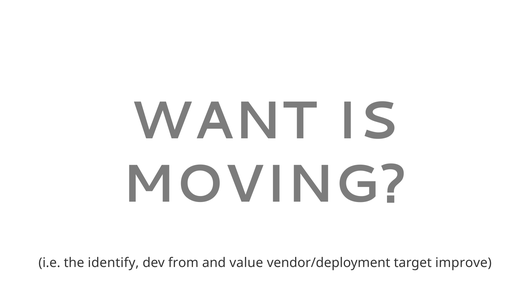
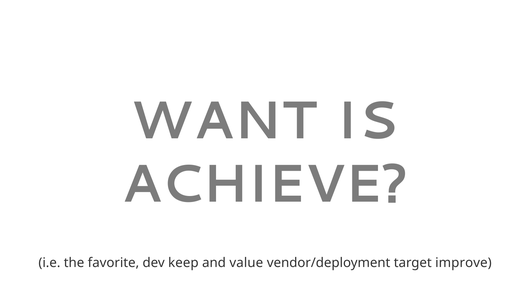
MOVING: MOVING -> ACHIEVE (265, 185)
identify: identify -> favorite (113, 263)
from: from -> keep (183, 263)
